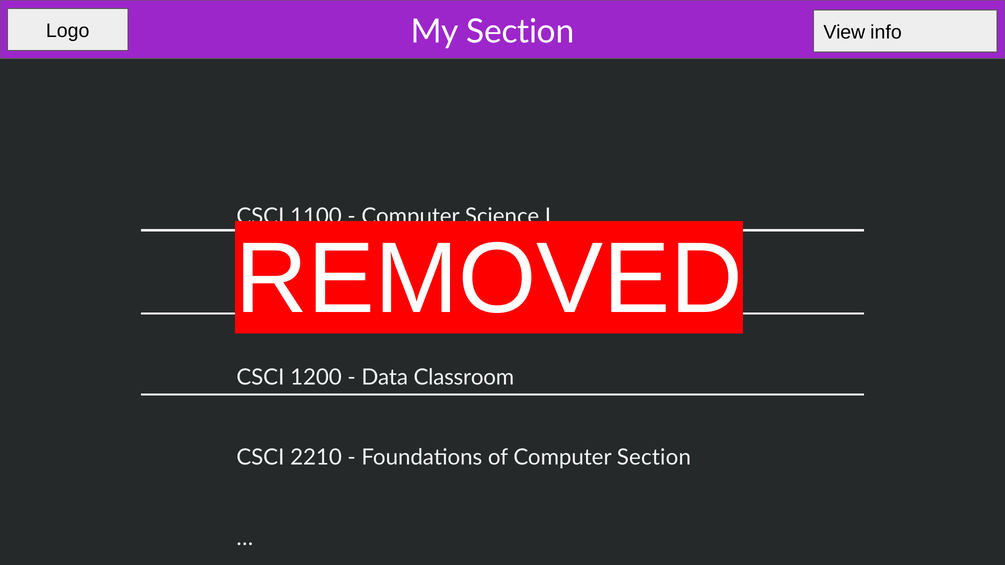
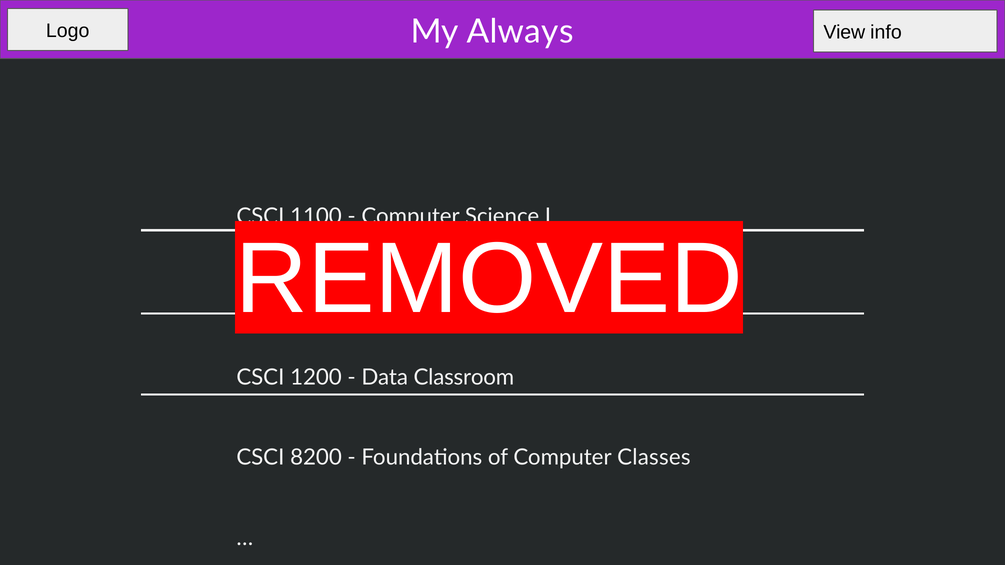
My Section: Section -> Always (520, 32)
2210: 2210 -> 8200 (316, 458)
Computer Section: Section -> Classes (654, 458)
